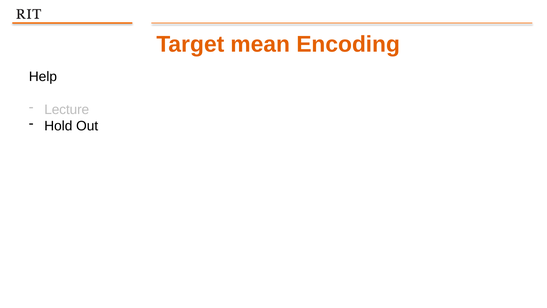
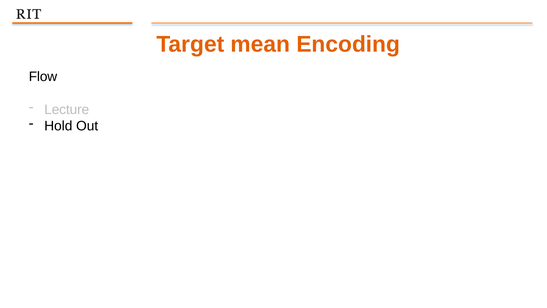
Help: Help -> Flow (43, 77)
